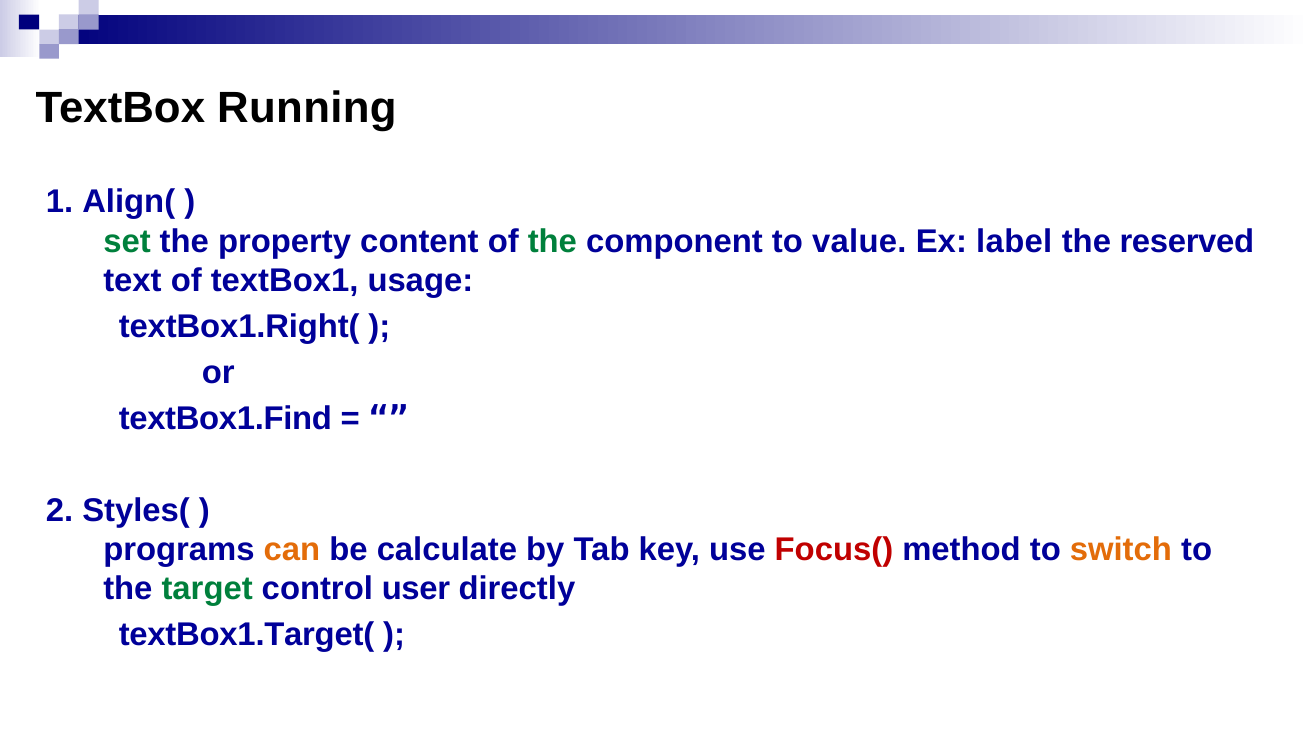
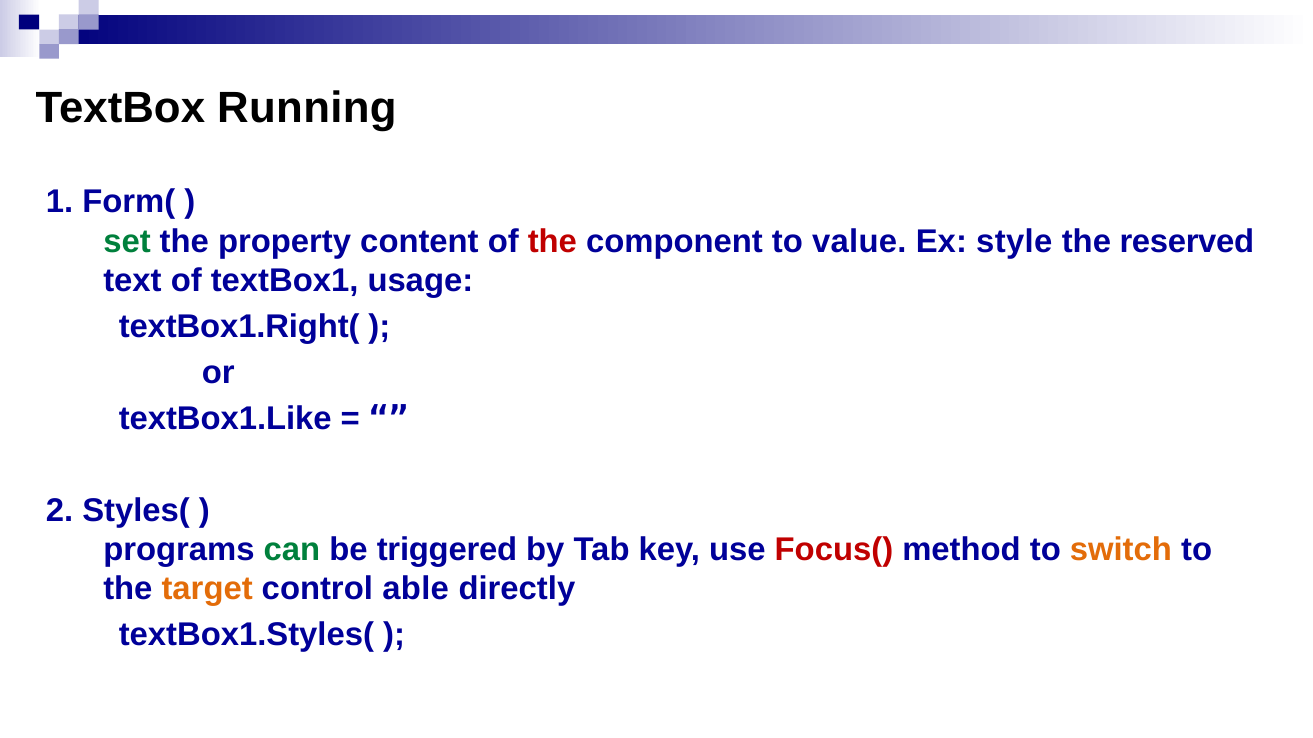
Align(: Align( -> Form( (129, 202)
the colour: green -> red (552, 242)
label: label -> style (1014, 242)
textBox1.Find: textBox1.Find -> textBox1.Like (225, 419)
can colour: orange -> green (292, 550)
calculate: calculate -> triggered (447, 550)
target colour: green -> orange (207, 590)
user: user -> able (416, 590)
textBox1.Target(: textBox1.Target( -> textBox1.Styles( (246, 636)
